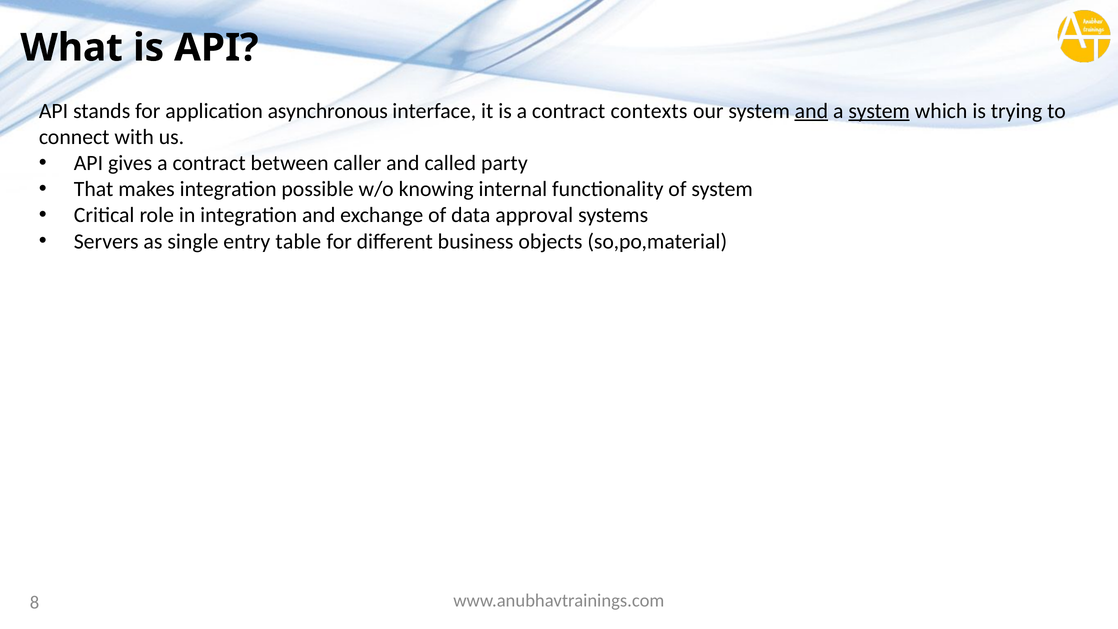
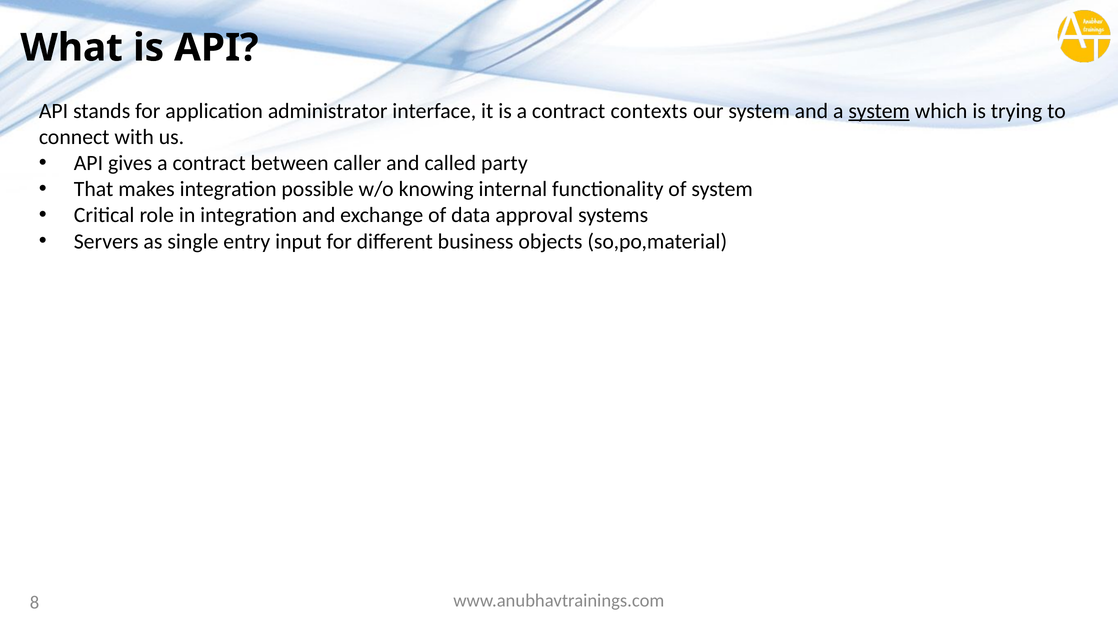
asynchronous: asynchronous -> administrator (328, 111)
and underline: present -> none (811, 111)
table: table -> input (298, 241)
